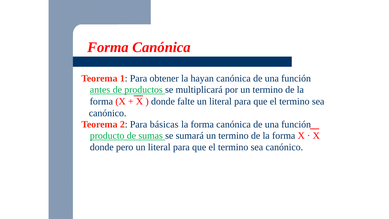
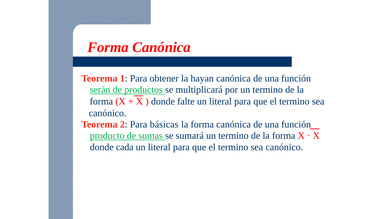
antes: antes -> serán (100, 90)
pero: pero -> cada (125, 147)
